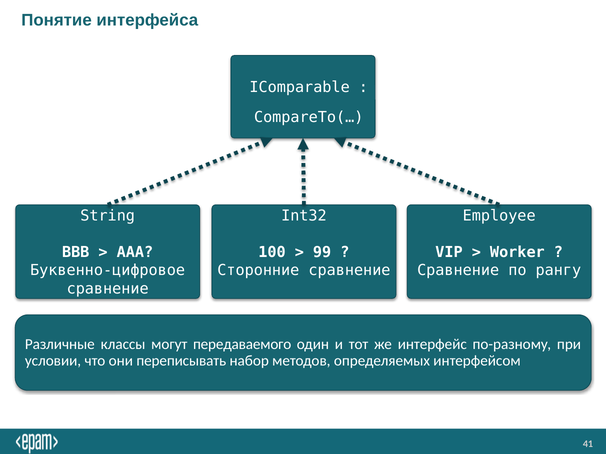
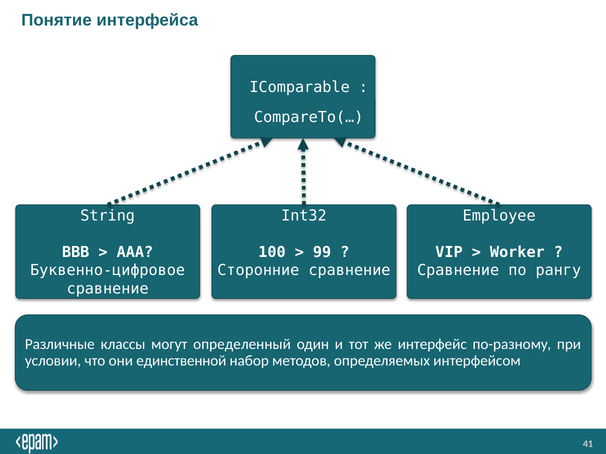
передаваемого: передаваемого -> определенный (242, 345)
переписывать: переписывать -> единственной (181, 361)
